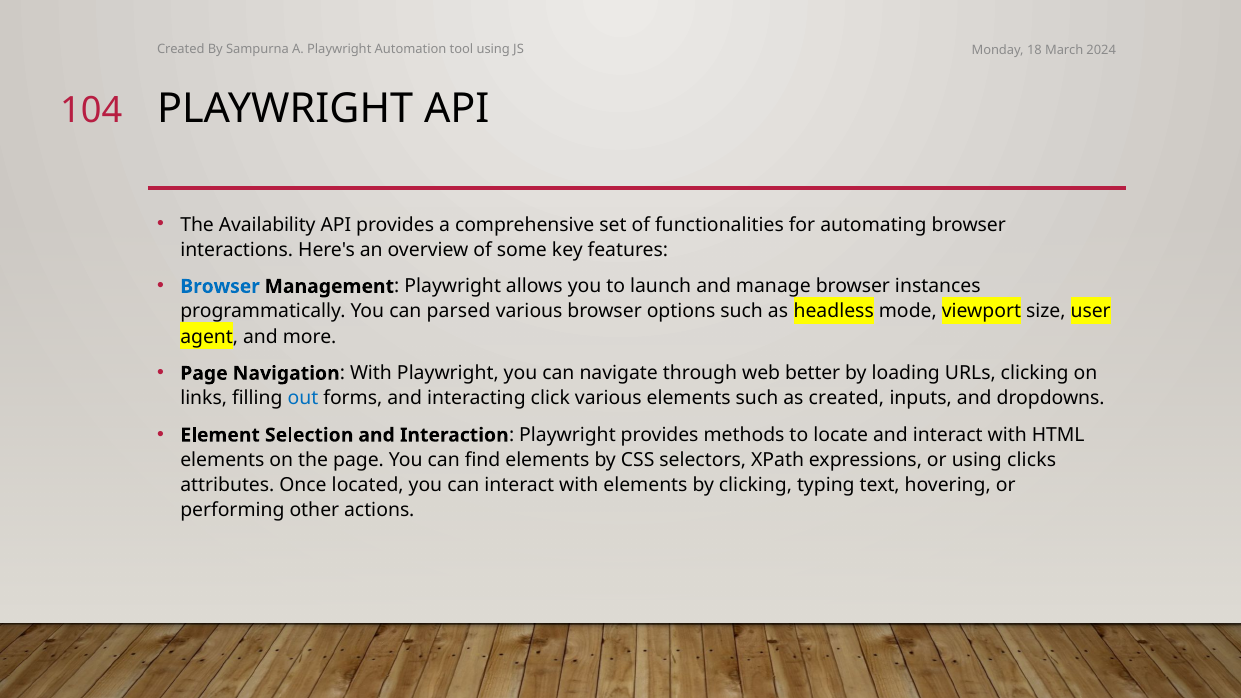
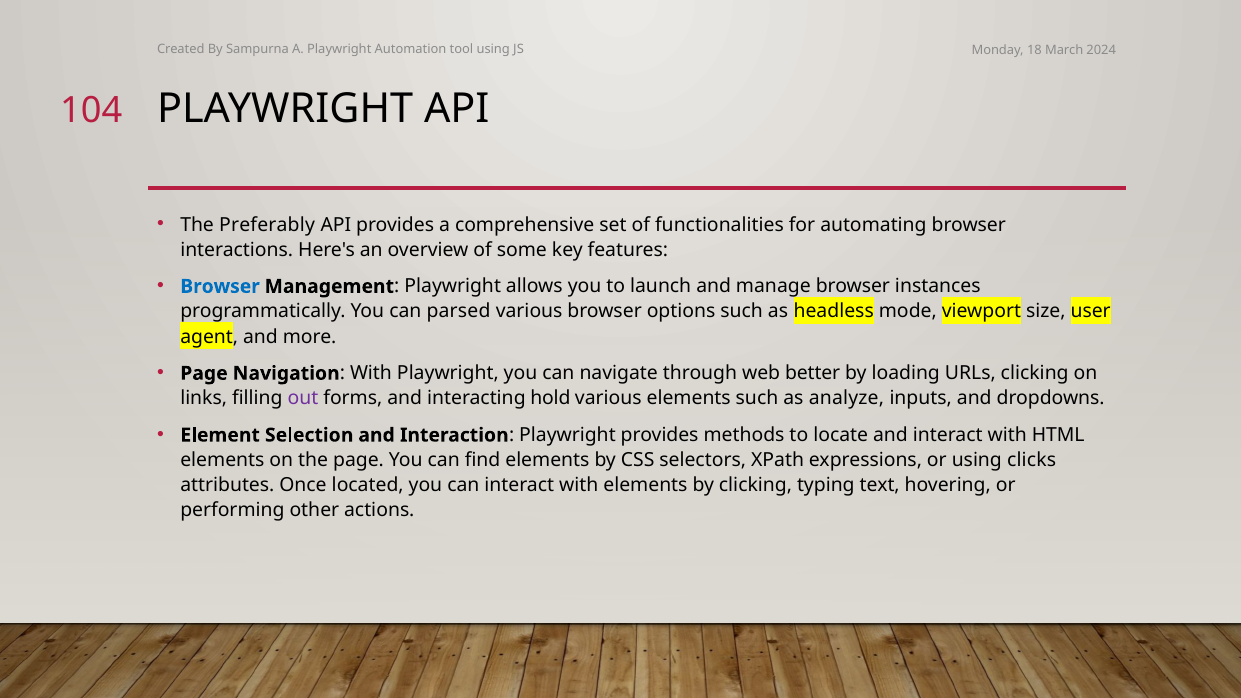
Availability: Availability -> Preferably (267, 225)
out colour: blue -> purple (303, 398)
click: click -> hold (550, 398)
as created: created -> analyze (846, 398)
